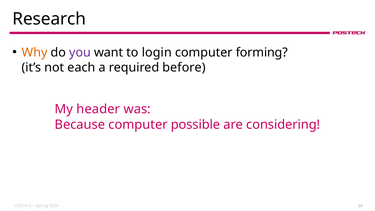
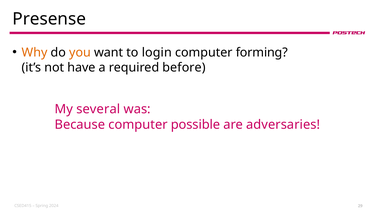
Research: Research -> Presense (49, 19)
you colour: purple -> orange (80, 52)
each: each -> have (81, 67)
header: header -> several (98, 109)
considering: considering -> adversaries (283, 124)
